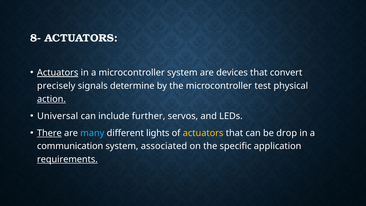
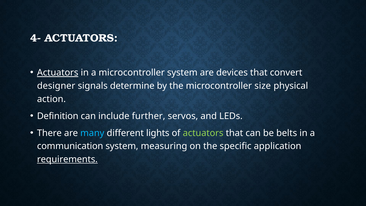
8-: 8- -> 4- (36, 38)
precisely: precisely -> designer (56, 86)
test: test -> size (263, 86)
action underline: present -> none (51, 99)
Universal: Universal -> Definition (58, 116)
There underline: present -> none (49, 133)
actuators colour: yellow -> light green (203, 133)
drop: drop -> belts (287, 133)
associated: associated -> measuring (164, 146)
